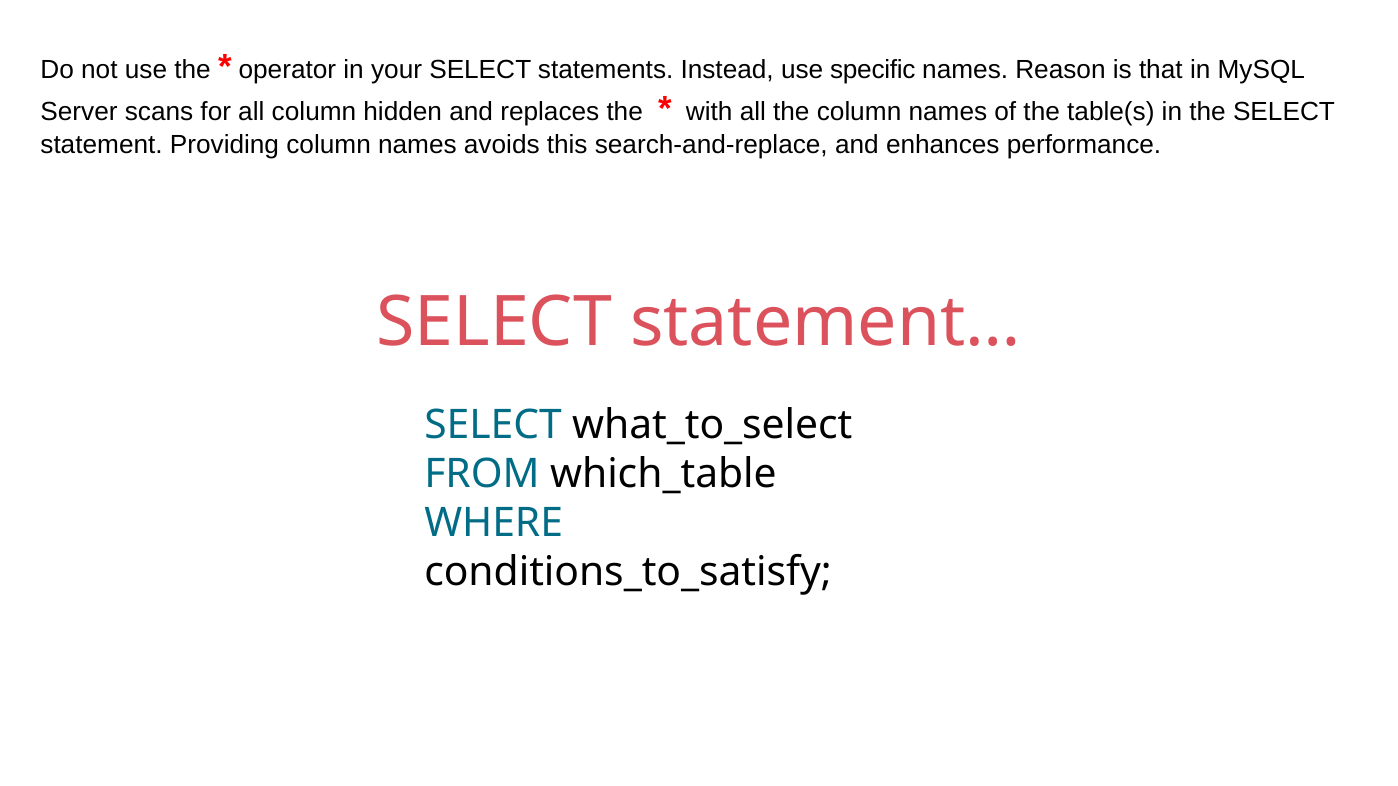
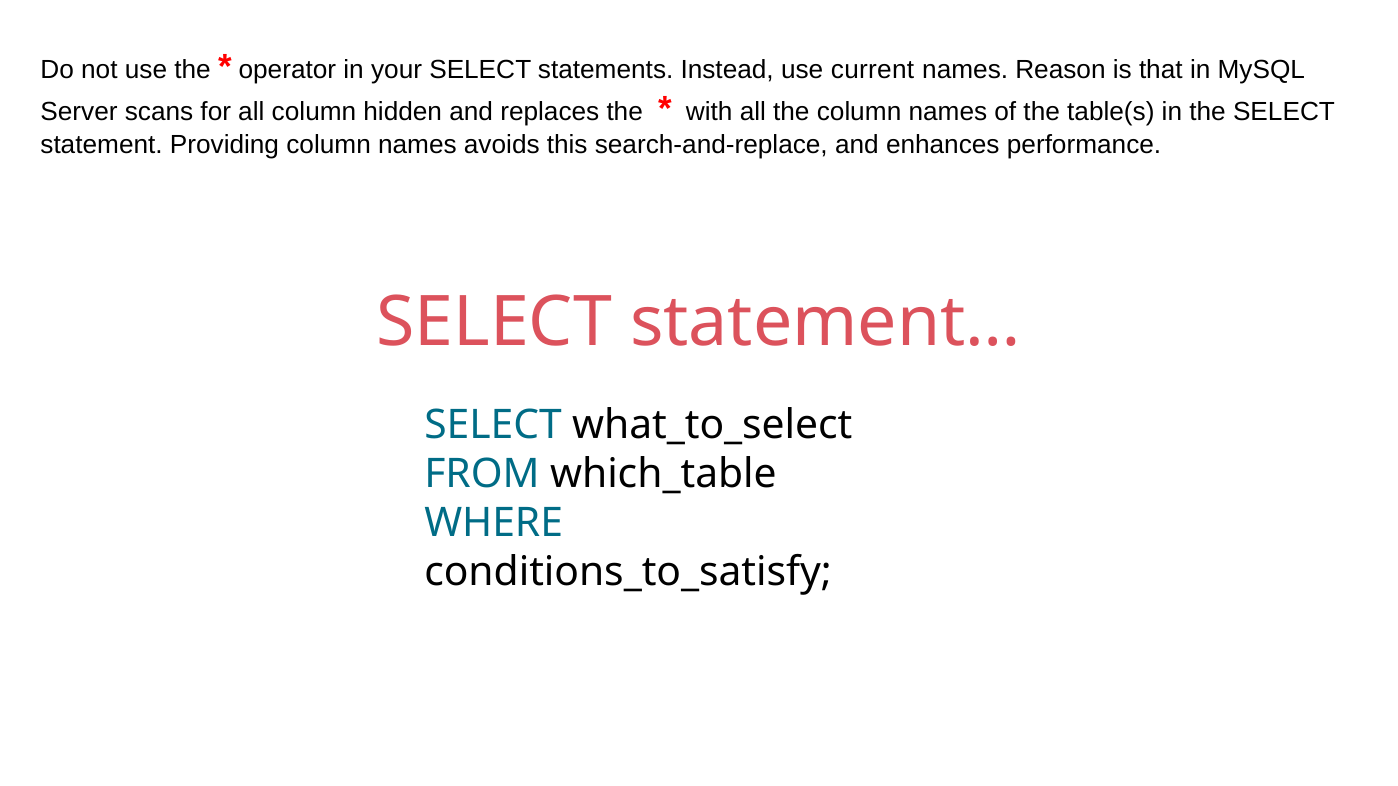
specific: specific -> current (873, 70)
